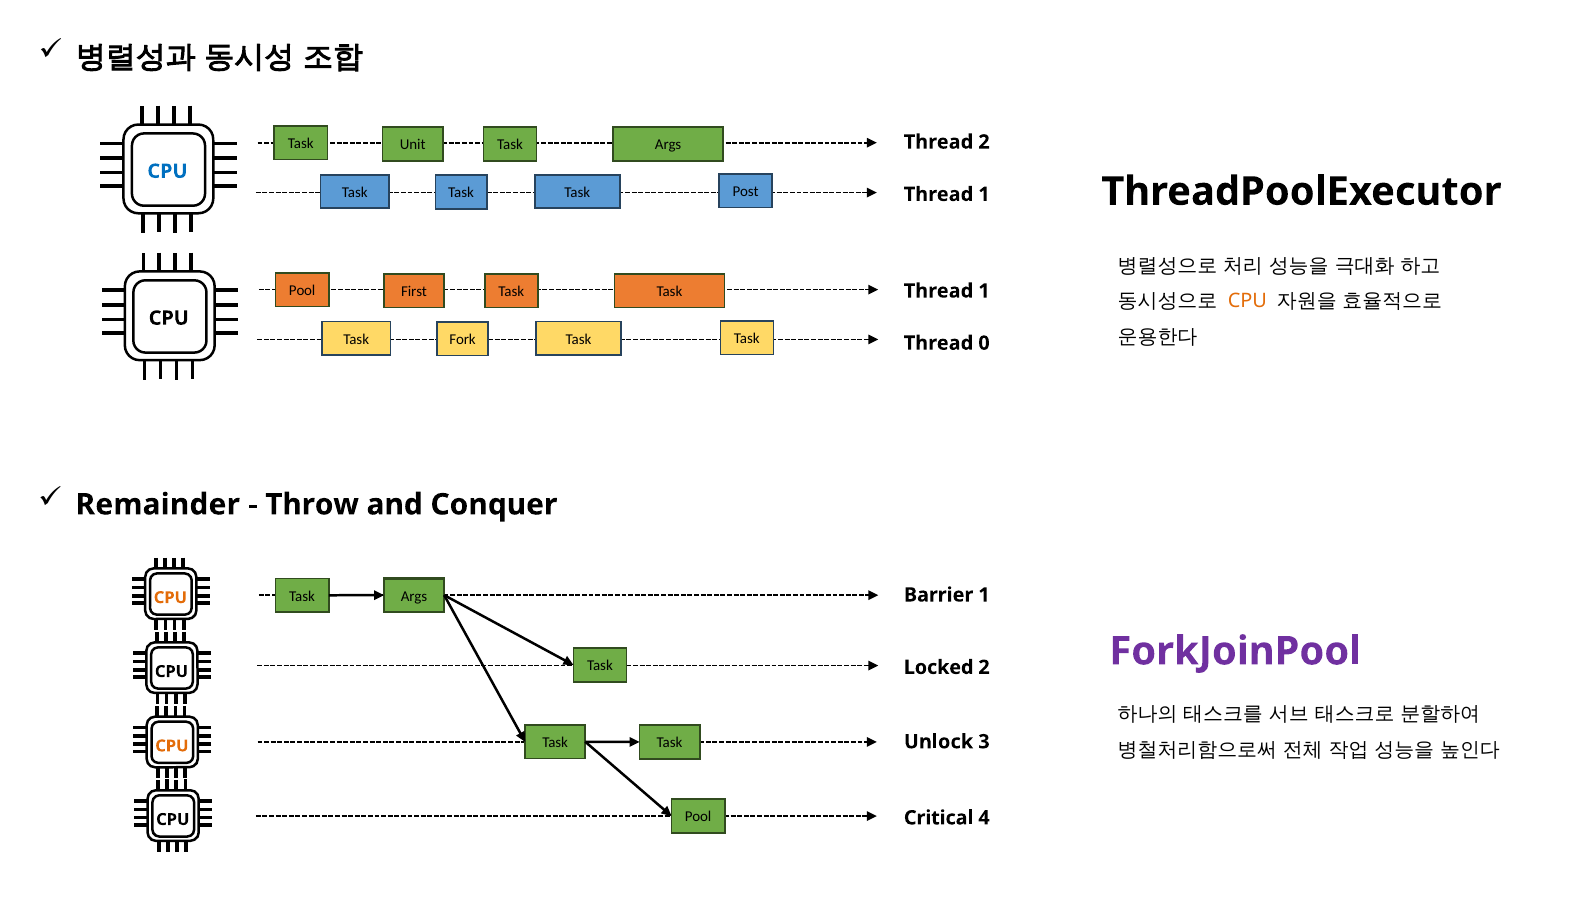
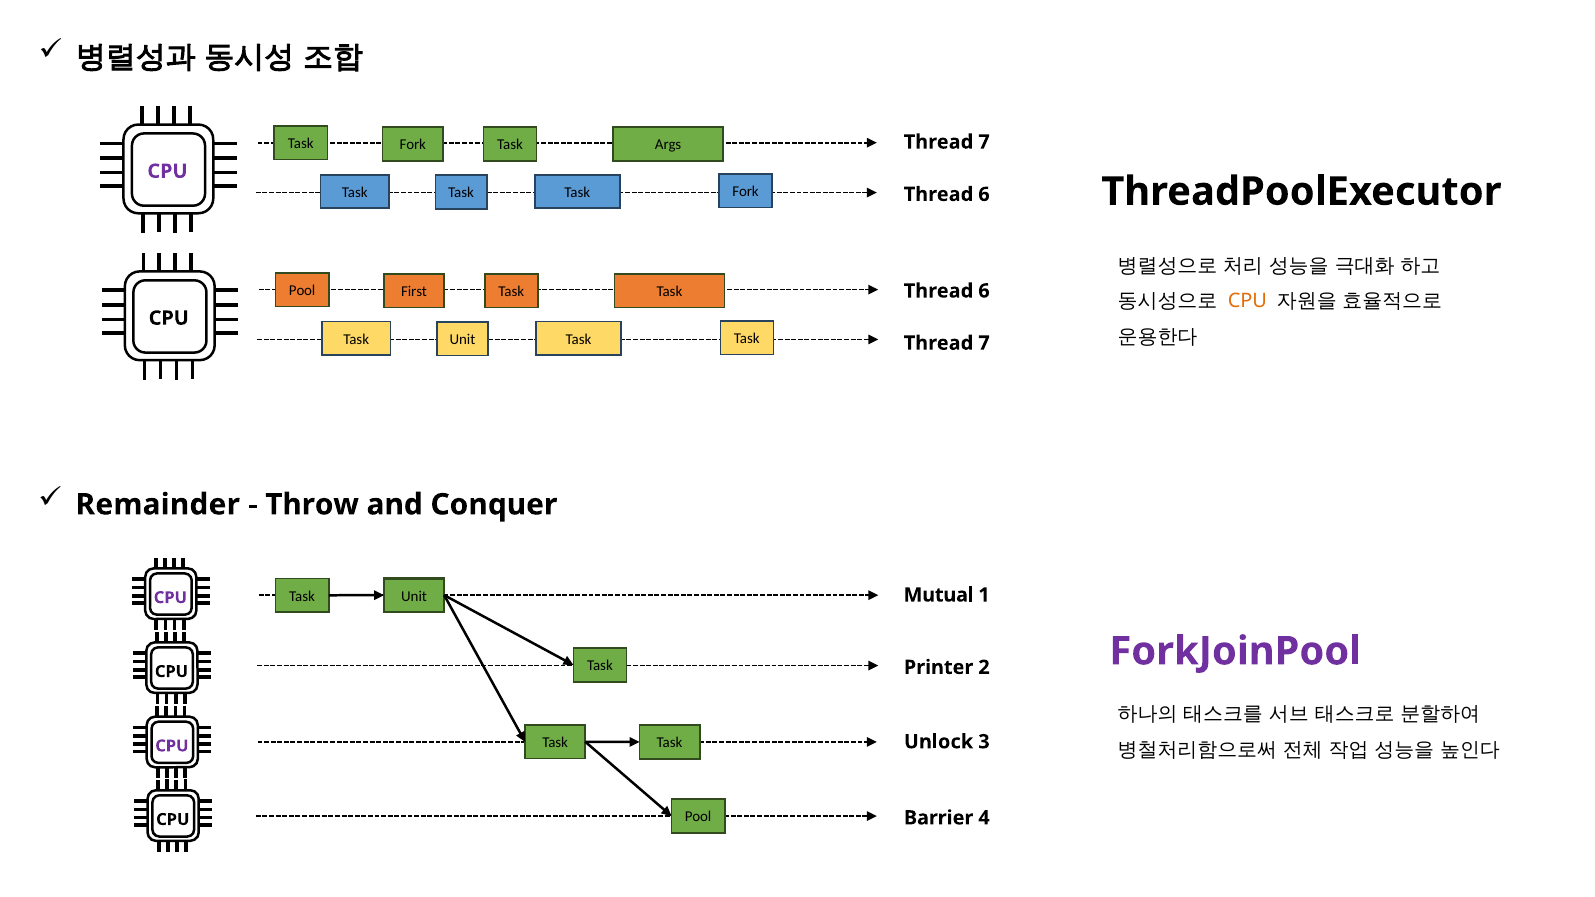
2: 2 -> 7 (984, 142)
Unit: Unit -> Fork (413, 145)
CPU colour: blue -> purple (167, 171)
Post: Post -> Fork (746, 192)
1: 1 -> 6 (984, 194)
1: 1 -> 6 (984, 291)
Fork: Fork -> Unit (462, 340)
0: 0 -> 7 (984, 343)
Barrier: Barrier -> Mutual (939, 595)
CPU colour: orange -> purple (170, 598)
Args: Args -> Unit (414, 596)
Locked: Locked -> Printer (939, 668)
CPU colour: orange -> purple (172, 746)
Critical: Critical -> Barrier (939, 818)
